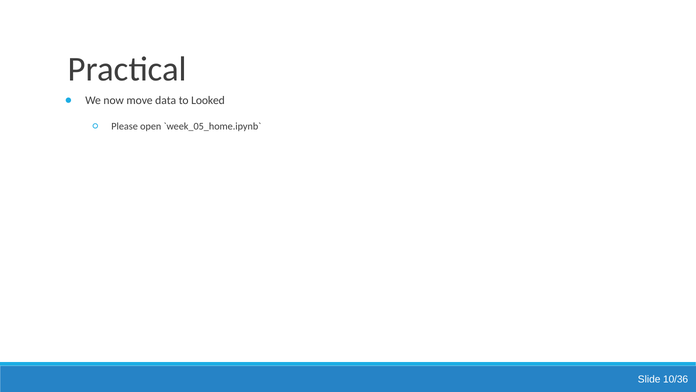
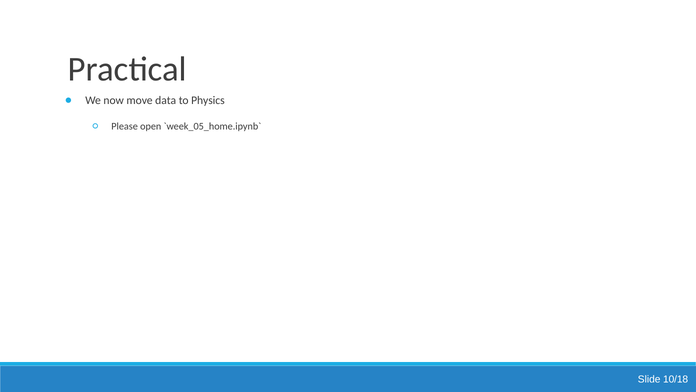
Looked: Looked -> Physics (208, 101)
10/36: 10/36 -> 10/18 (676, 379)
